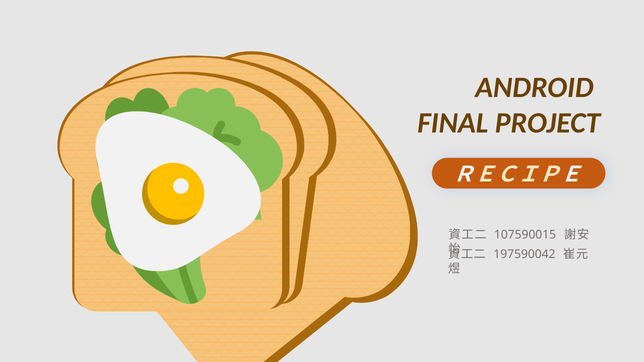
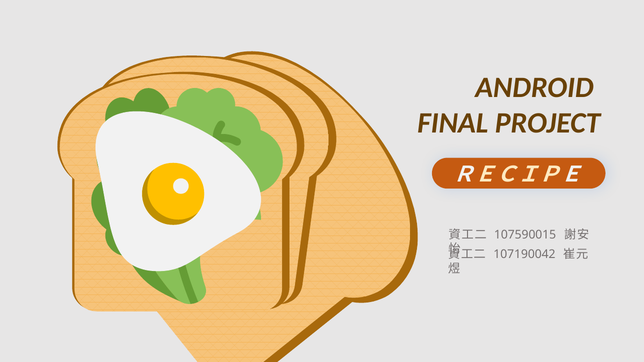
197590042: 197590042 -> 107190042 (524, 254)
